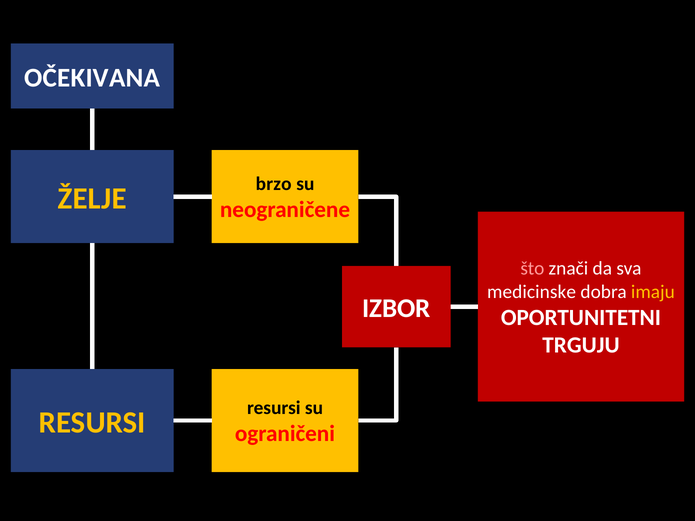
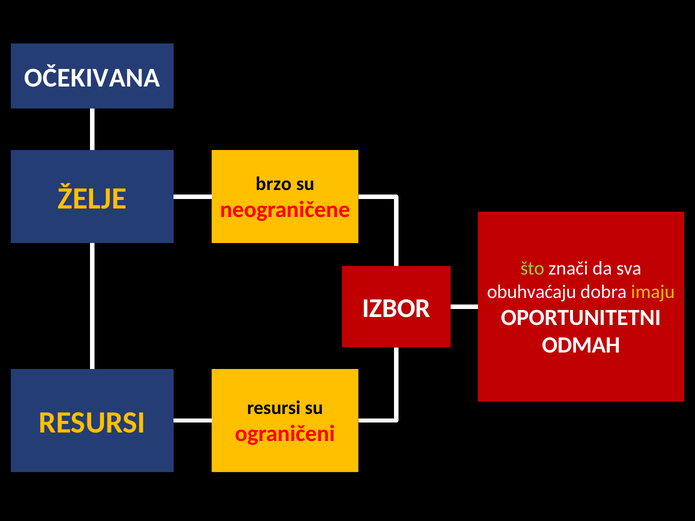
što colour: pink -> light green (532, 269)
medicinske: medicinske -> obuhvaćaju (532, 292)
TRGUJU: TRGUJU -> ODMAH (581, 345)
